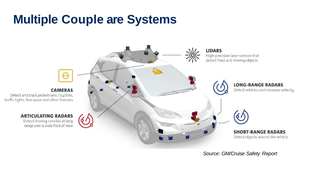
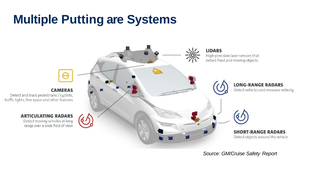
Couple: Couple -> Putting (83, 19)
